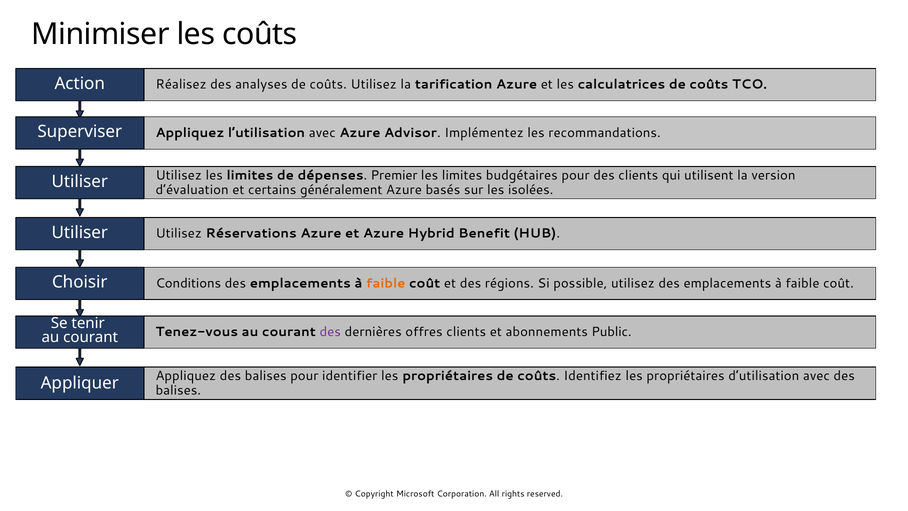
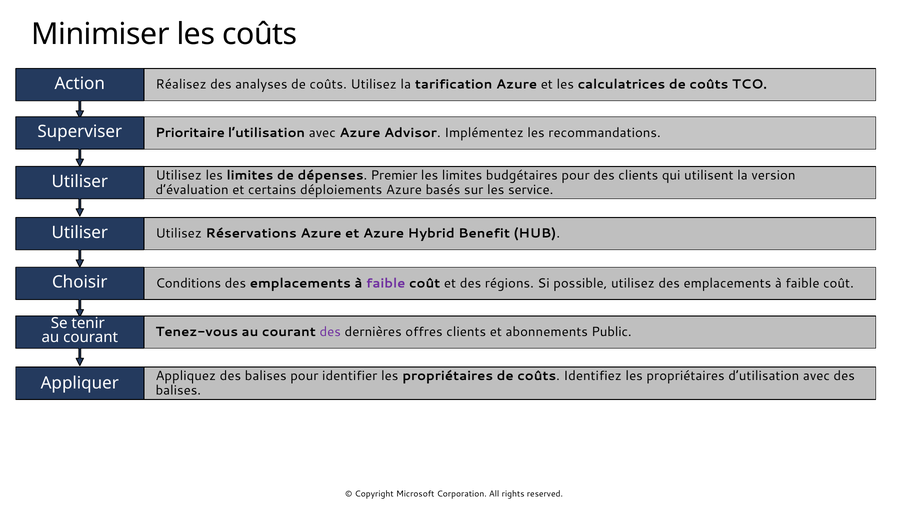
Superviser Appliquez: Appliquez -> Prioritaire (190, 133)
généralement: généralement -> déploiements (341, 190)
isolées: isolées -> service (531, 190)
faible colour: orange -> purple (386, 283)
